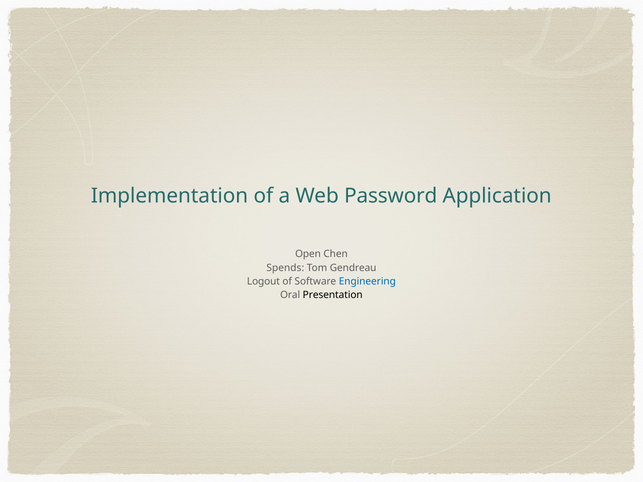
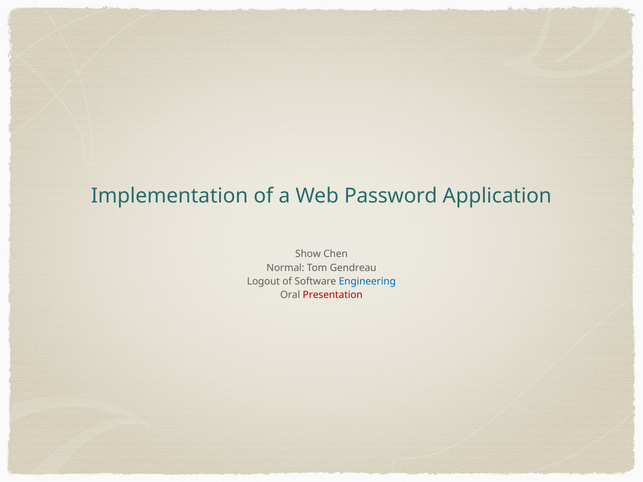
Open: Open -> Show (308, 254)
Spends: Spends -> Normal (285, 268)
Presentation colour: black -> red (333, 295)
